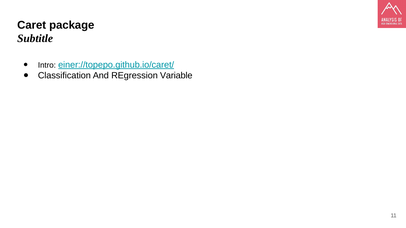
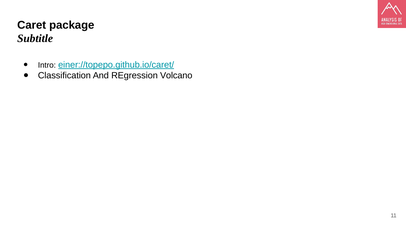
Variable: Variable -> Volcano (176, 76)
